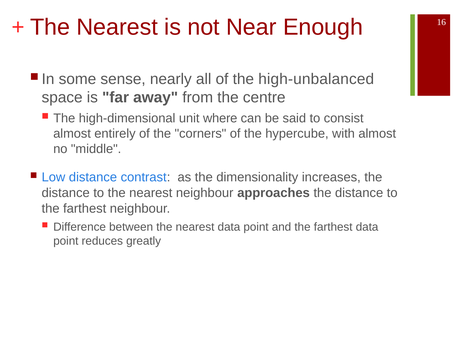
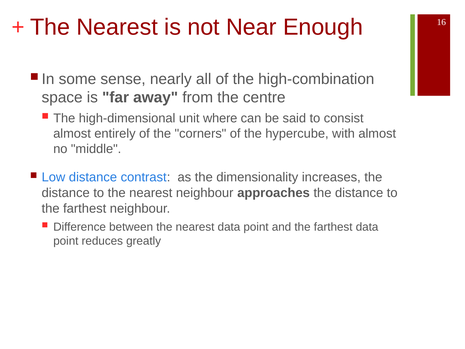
high-unbalanced: high-unbalanced -> high-combination (316, 79)
